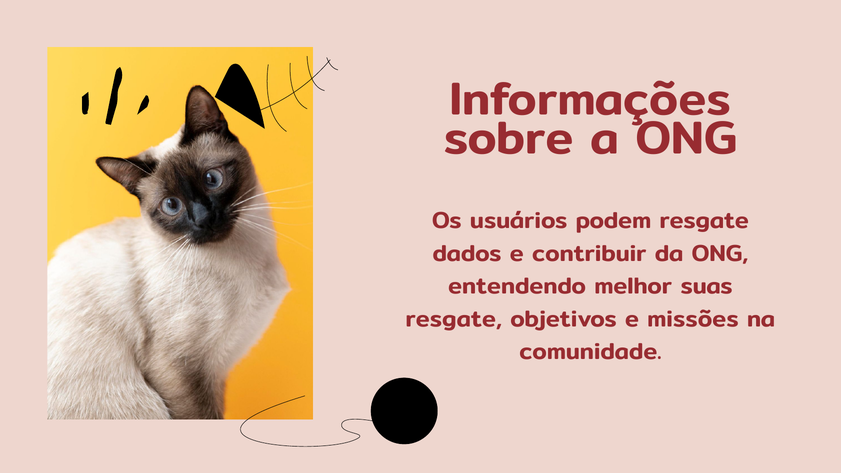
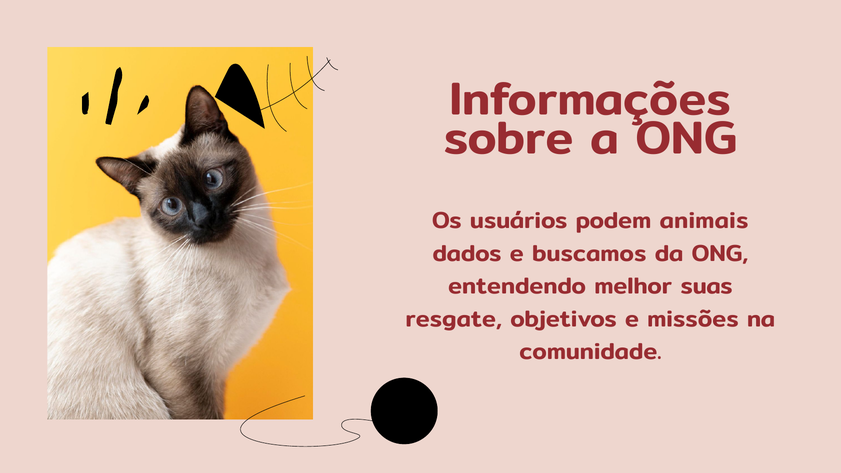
podem resgate: resgate -> animais (704, 221)
contribuir: contribuir -> buscamos (589, 253)
